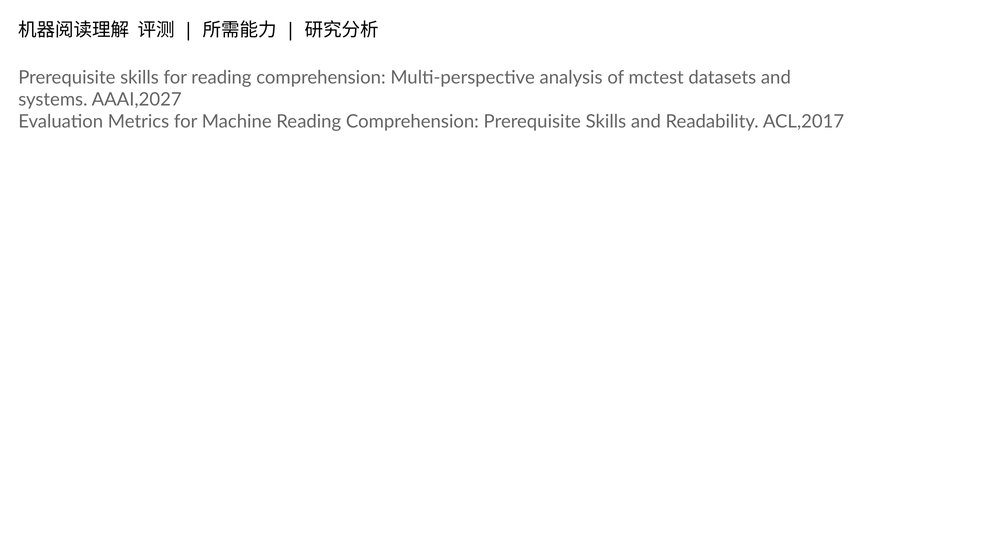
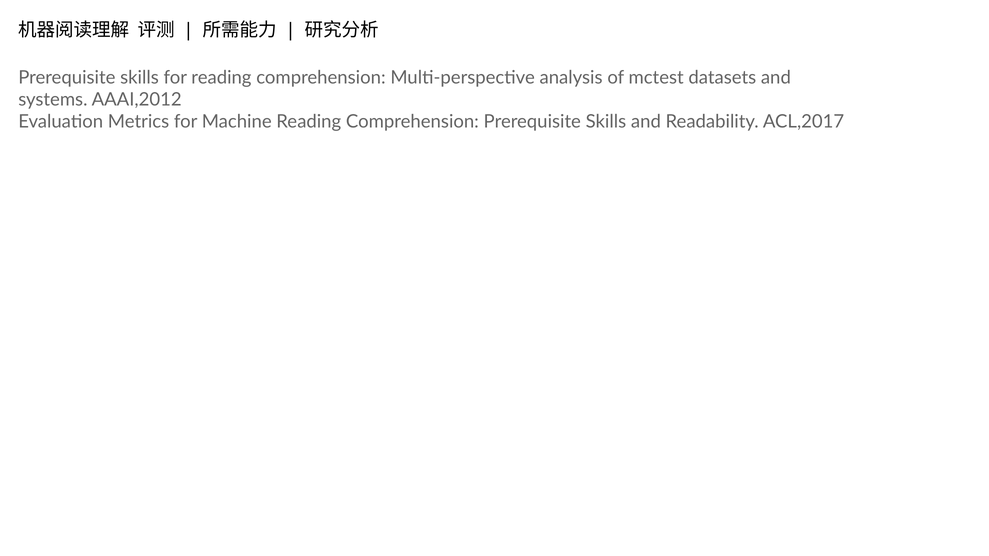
AAAI,2027: AAAI,2027 -> AAAI,2012 (137, 100)
